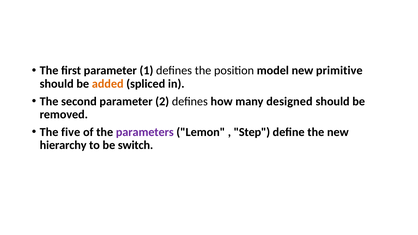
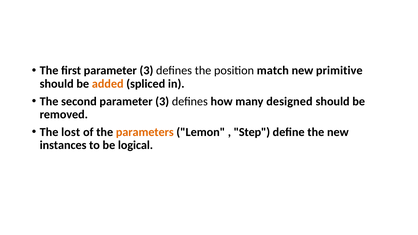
first parameter 1: 1 -> 3 (146, 71)
model: model -> match (273, 71)
second parameter 2: 2 -> 3 (162, 101)
five: five -> lost (71, 132)
parameters colour: purple -> orange (145, 132)
hierarchy: hierarchy -> instances (63, 145)
switch: switch -> logical (136, 145)
